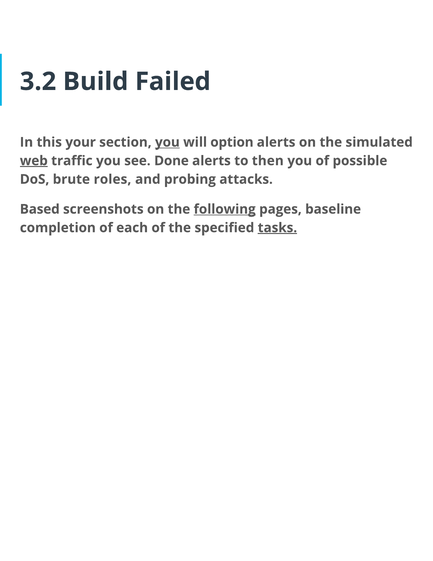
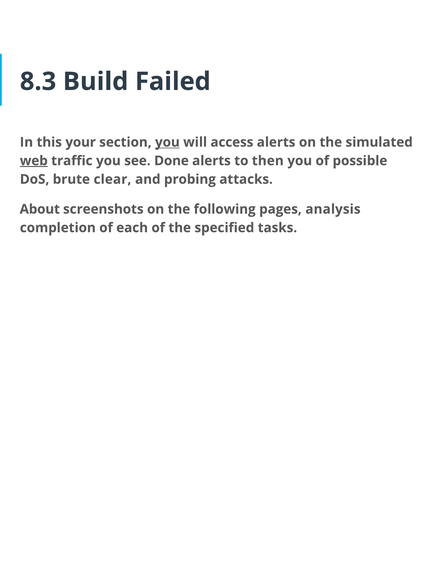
3.2: 3.2 -> 8.3 (38, 81)
option: option -> access (232, 142)
roles: roles -> clear (112, 179)
Based: Based -> About (40, 209)
following underline: present -> none (225, 209)
baseline: baseline -> analysis (333, 209)
tasks underline: present -> none (277, 227)
